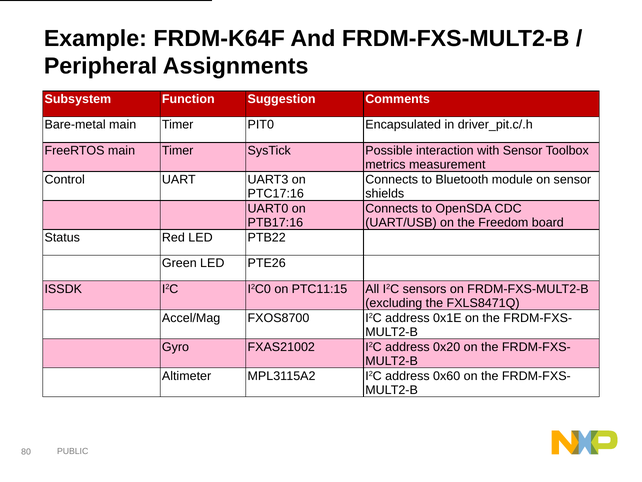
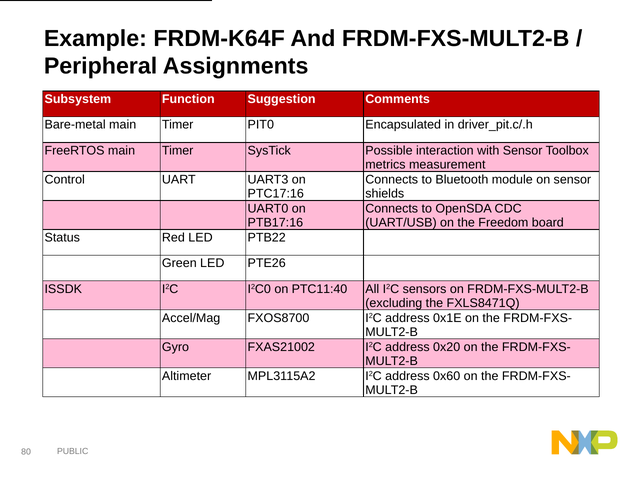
PTC11:15: PTC11:15 -> PTC11:40 (319, 289)
